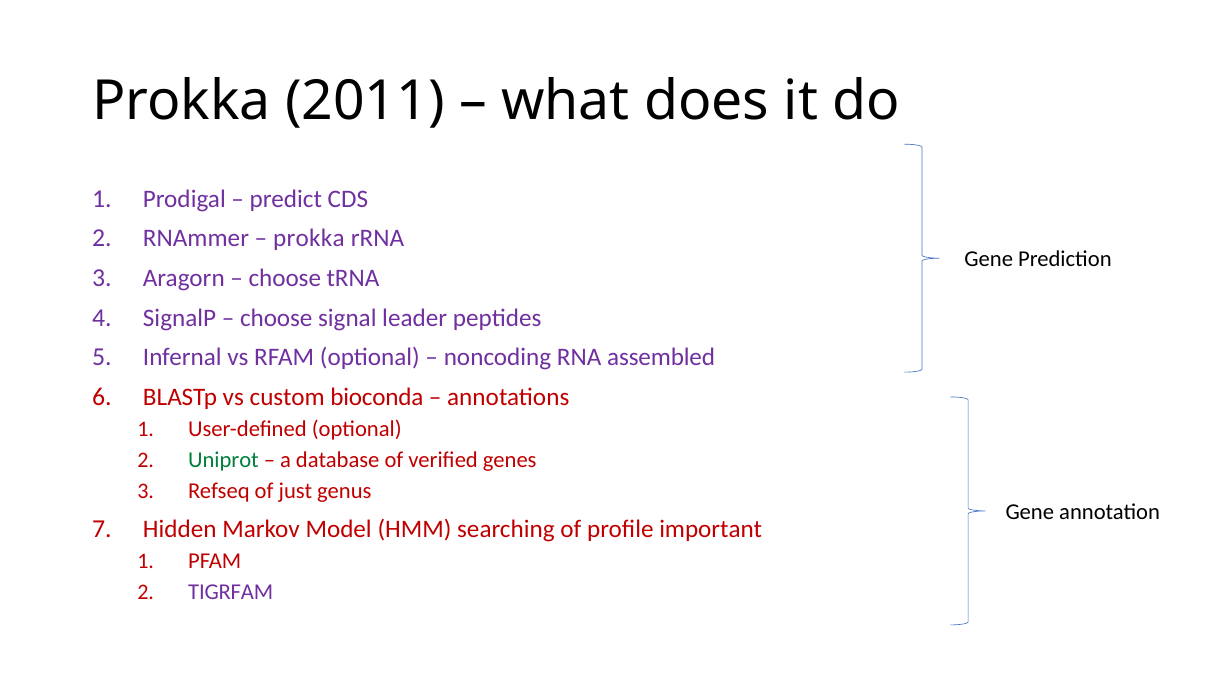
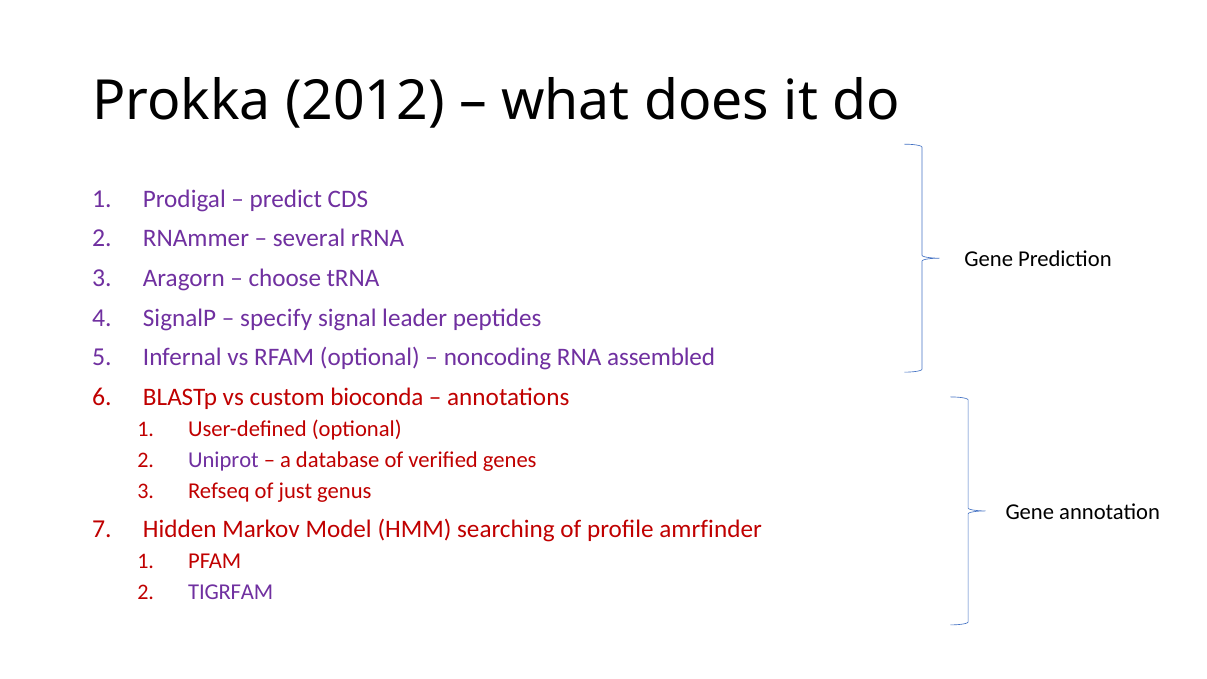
2011: 2011 -> 2012 (365, 101)
prokka: prokka -> several (309, 238)
choose: choose -> specify (276, 318)
Uniprot colour: green -> purple (223, 460)
important: important -> amrfinder (711, 529)
